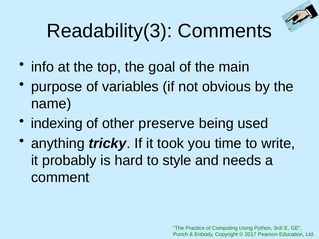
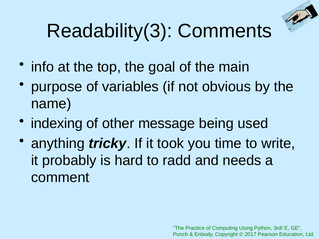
preserve: preserve -> message (167, 124)
style: style -> radd (177, 161)
